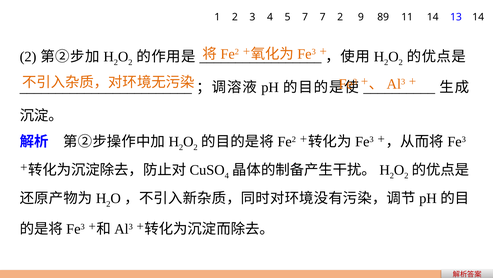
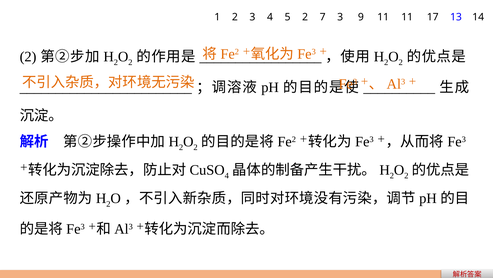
5 7: 7 -> 2 (305, 17)
7 2: 2 -> 3 (340, 17)
9 89: 89 -> 11 (383, 17)
11 14: 14 -> 17 (433, 17)
